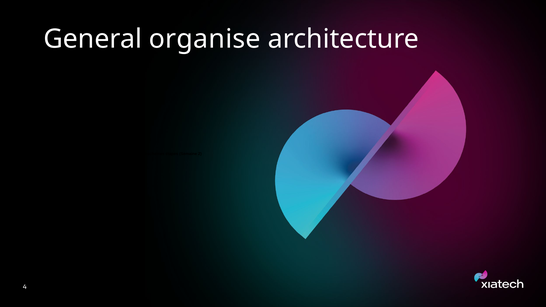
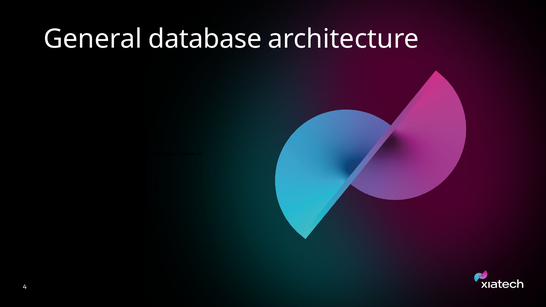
organise: organise -> database (205, 39)
